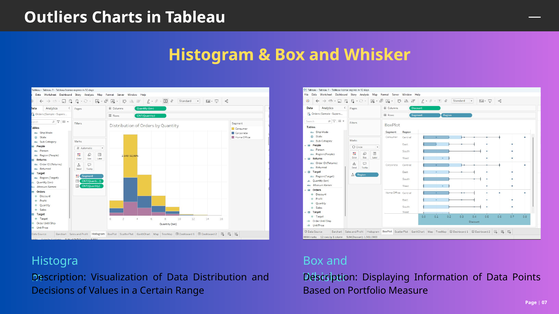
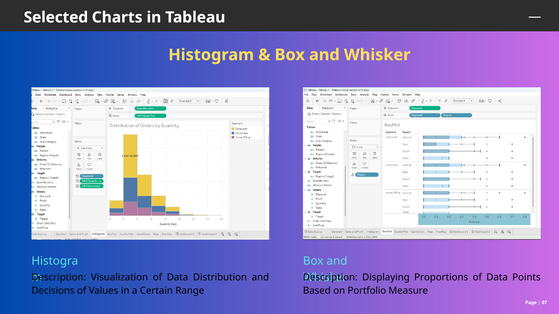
Outliers: Outliers -> Selected (56, 17)
Information: Information -> Proportions (441, 278)
